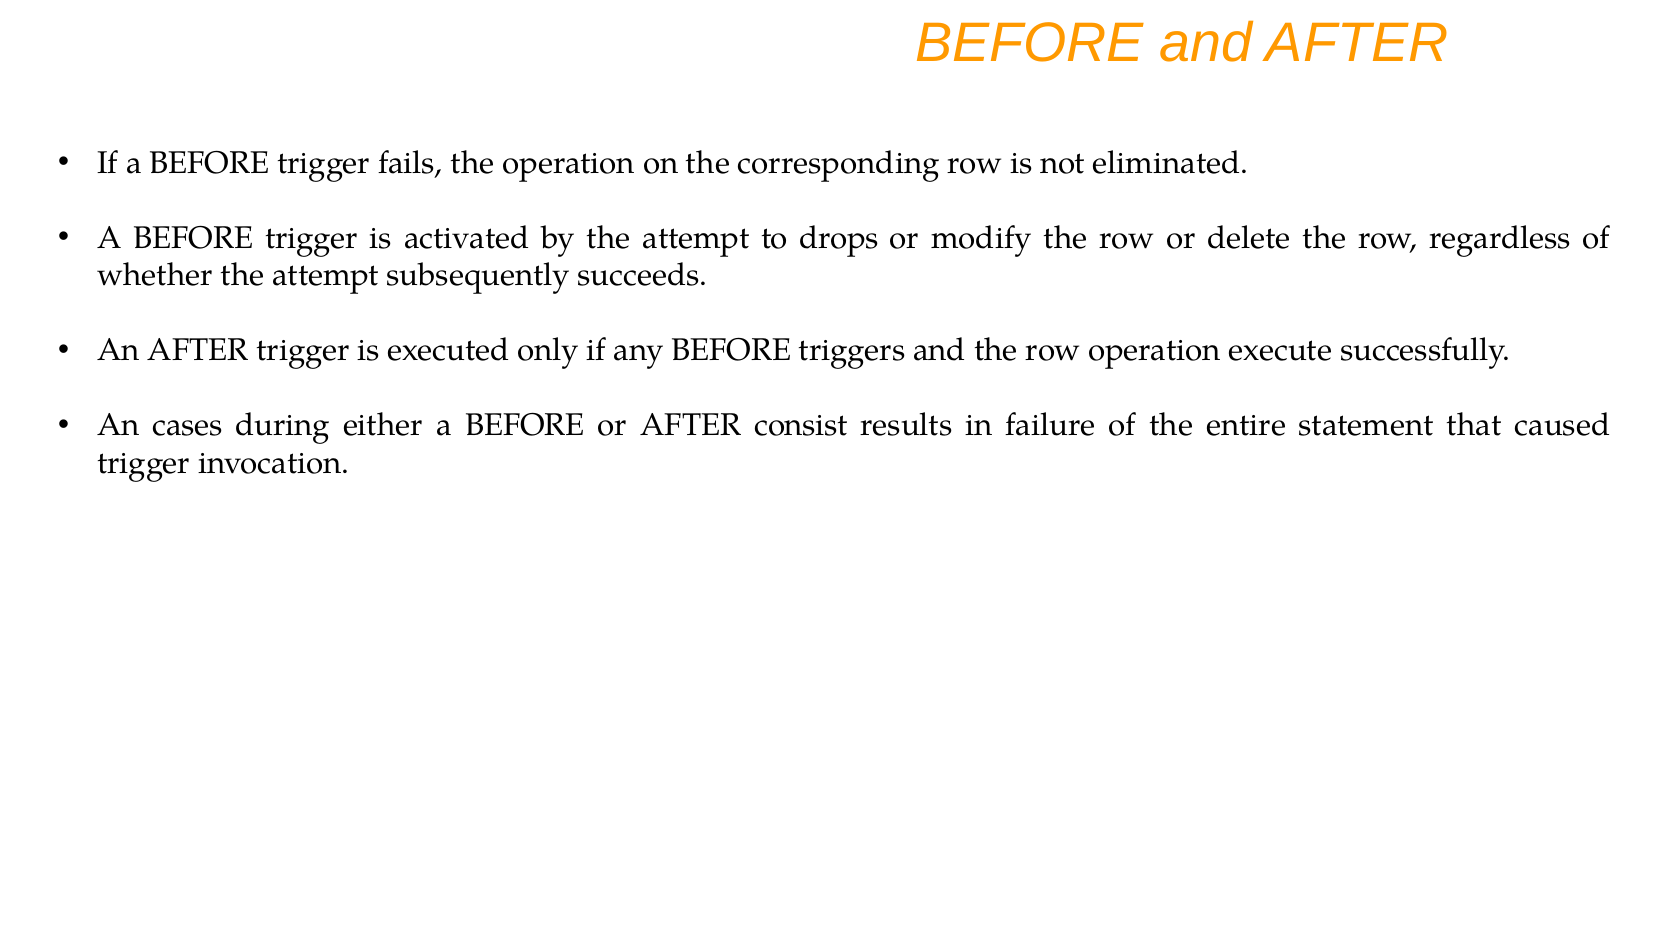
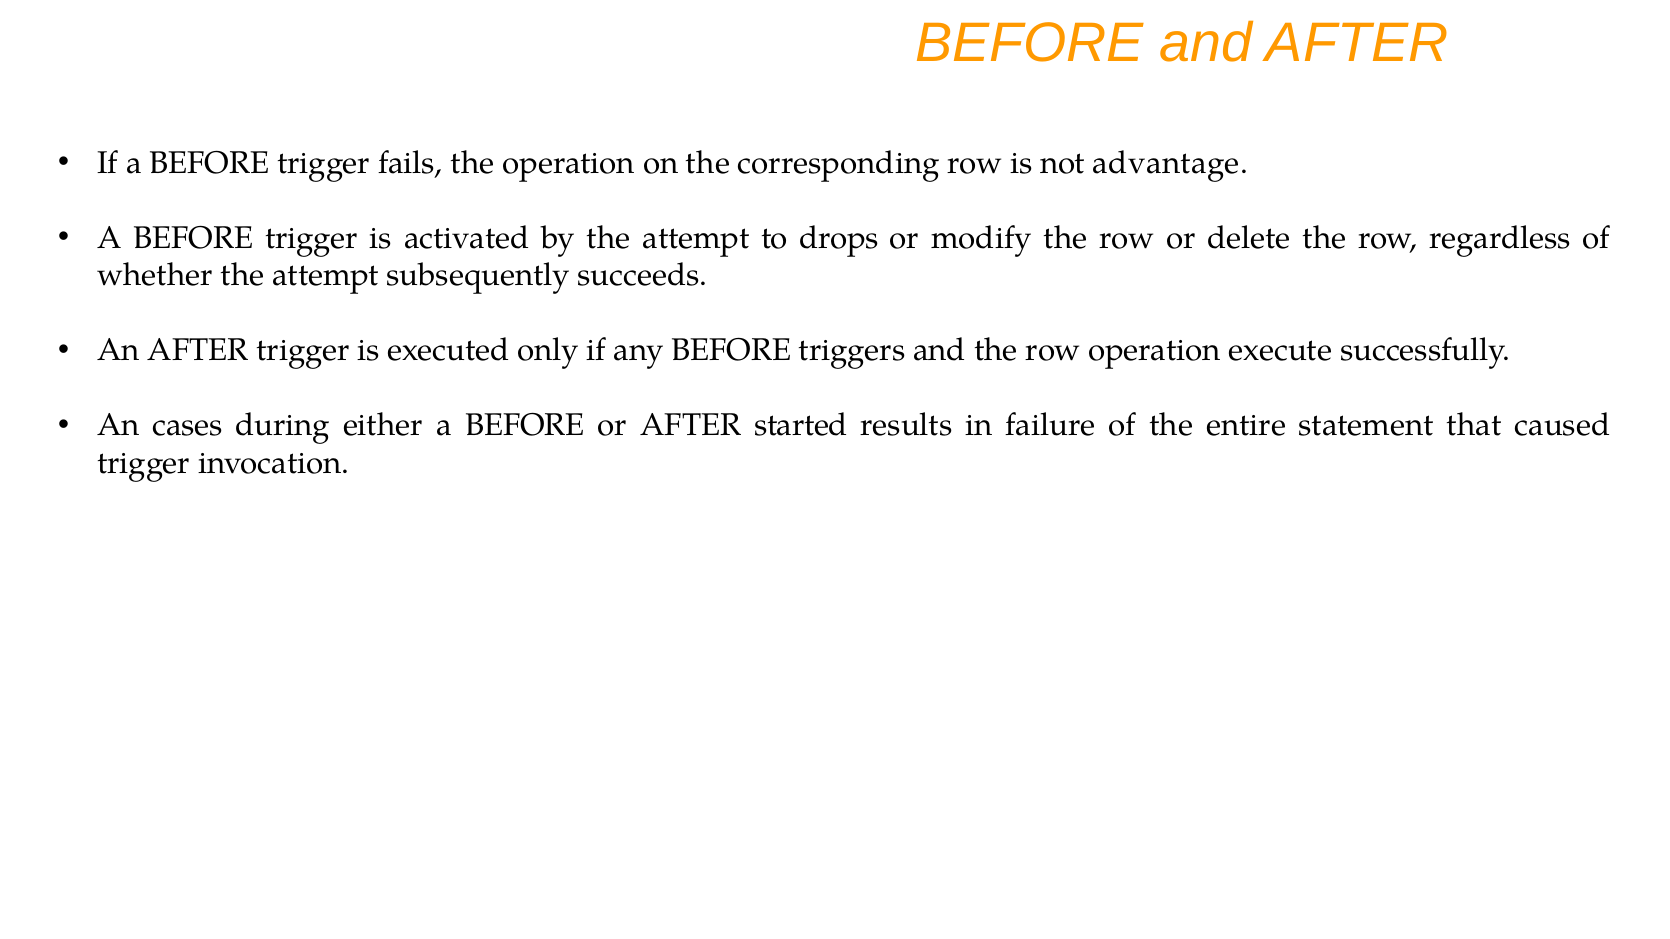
eliminated: eliminated -> advantage (1170, 163)
consist: consist -> started (801, 426)
